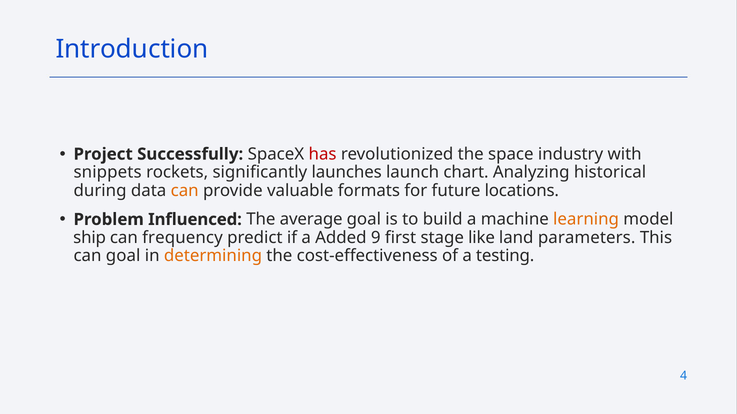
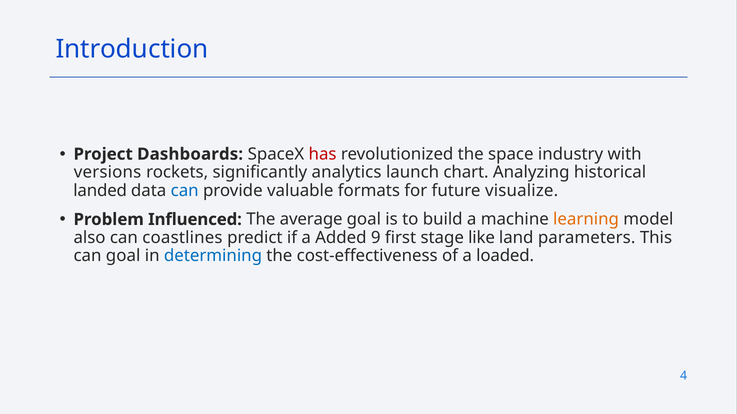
Successfully: Successfully -> Dashboards (190, 154)
snippets: snippets -> versions (108, 173)
launches: launches -> analytics (347, 173)
during: during -> landed (100, 191)
can colour: orange -> blue (185, 191)
locations: locations -> visualize (522, 191)
ship: ship -> also (90, 238)
frequency: frequency -> coastlines (182, 238)
determining colour: orange -> blue (213, 256)
testing: testing -> loaded (505, 256)
